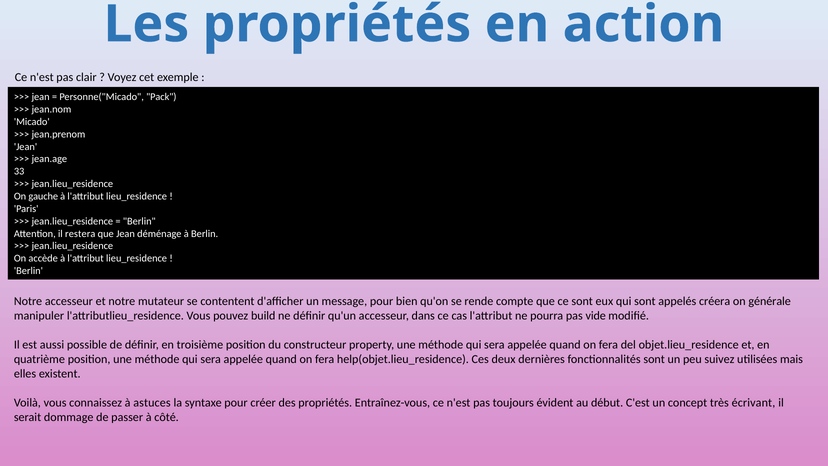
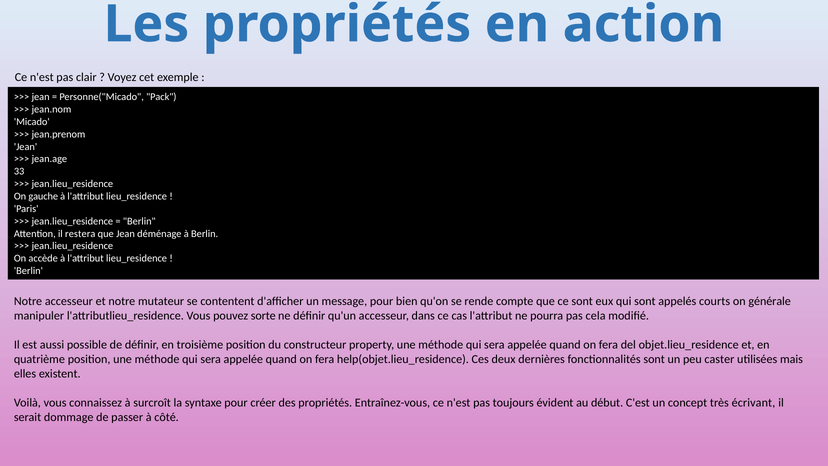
créera: créera -> courts (715, 301)
build: build -> sorte (263, 315)
vide: vide -> cela (596, 315)
suivez: suivez -> caster (719, 359)
astuces: astuces -> surcroît (152, 402)
